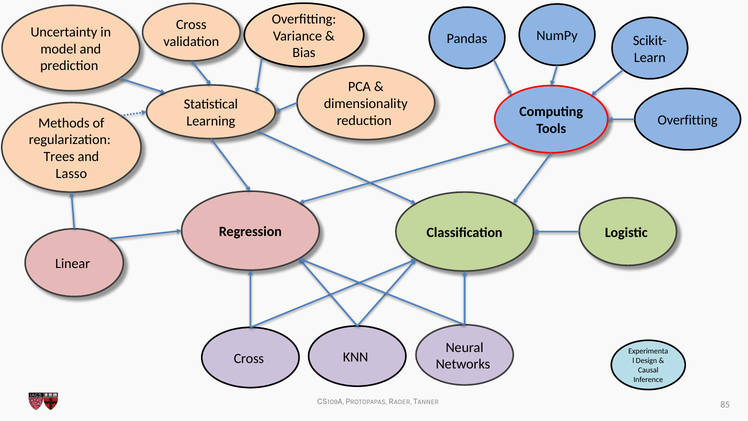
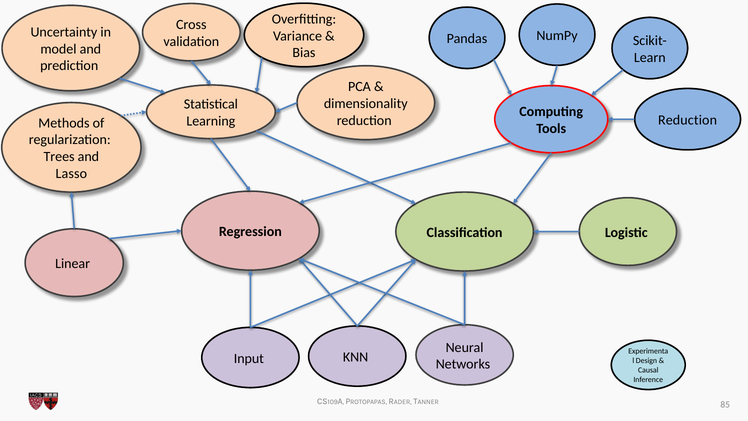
Overfitting: Overfitting -> Reduction (688, 120)
Cross: Cross -> Input (249, 358)
